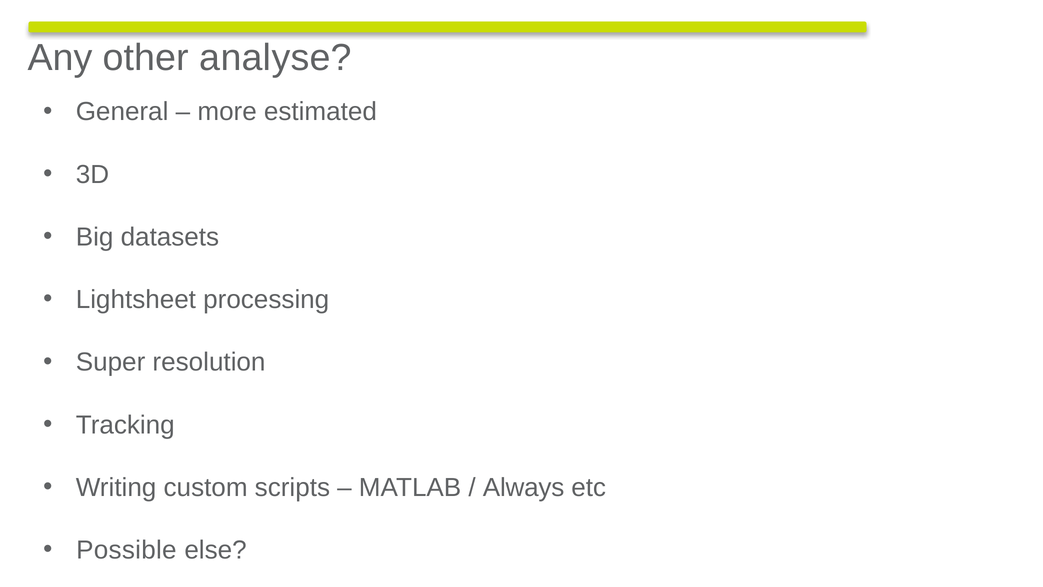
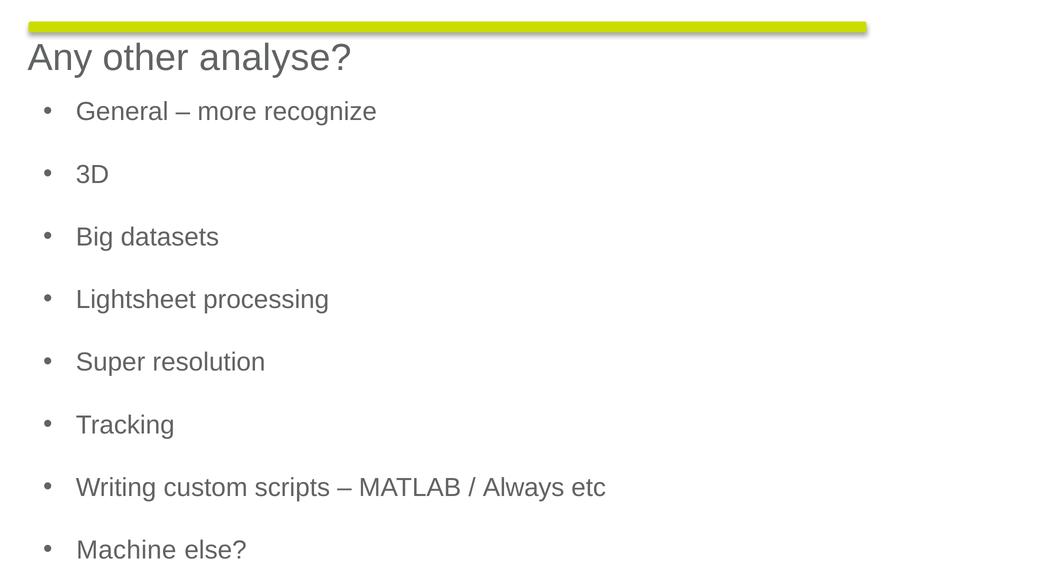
estimated: estimated -> recognize (320, 112)
Possible: Possible -> Machine (126, 550)
